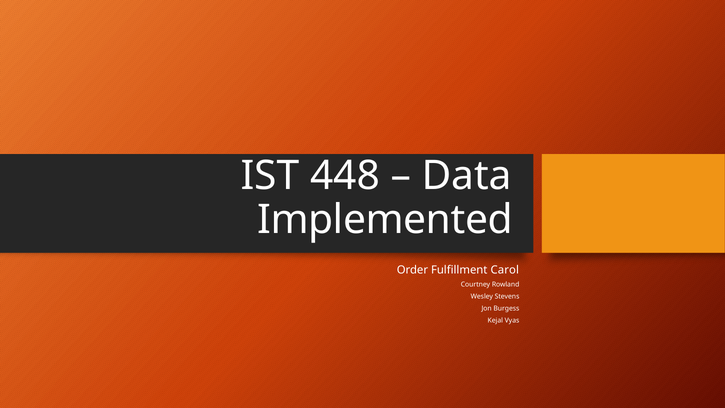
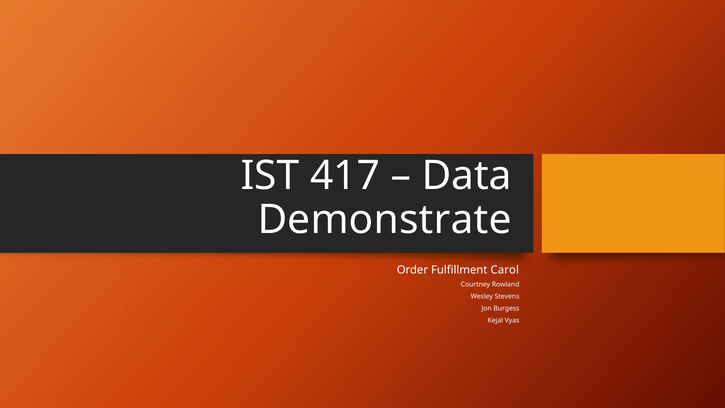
448: 448 -> 417 (345, 176)
Implemented: Implemented -> Demonstrate (385, 220)
